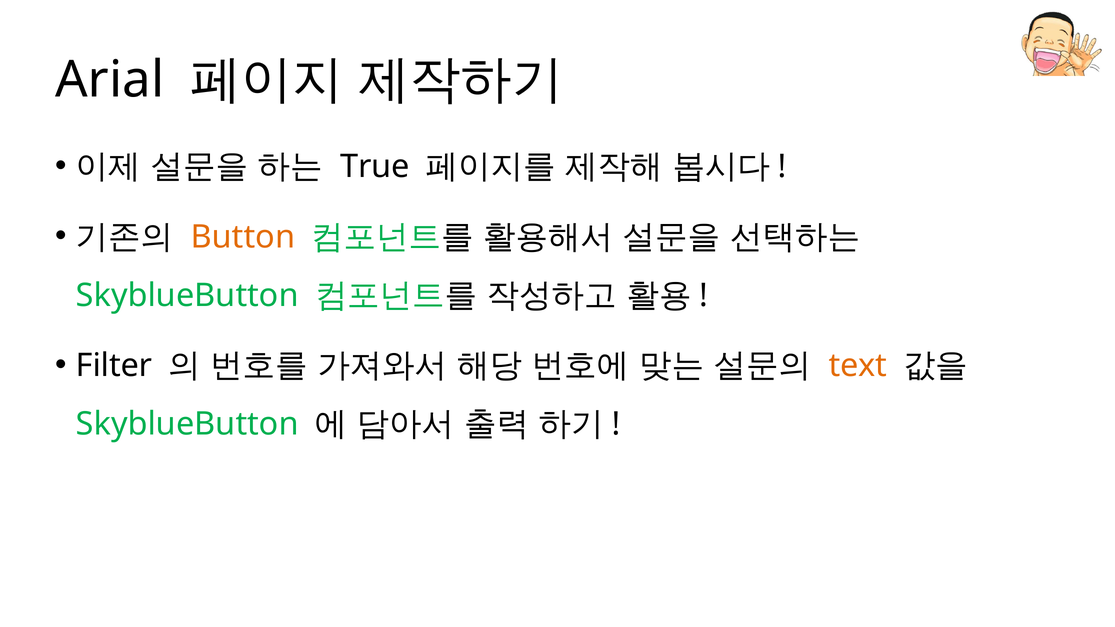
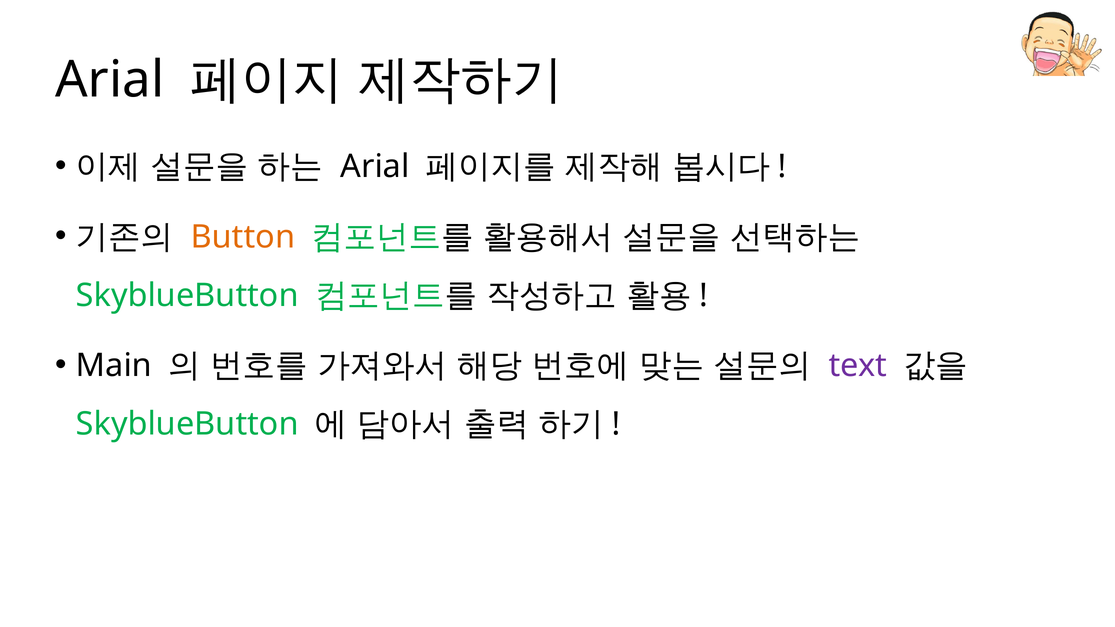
True: True -> Arial (375, 167)
Filter: Filter -> Main (114, 366)
text colour: orange -> purple (858, 366)
